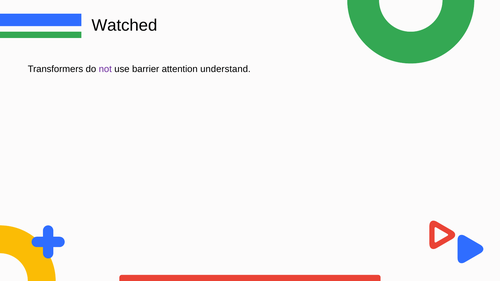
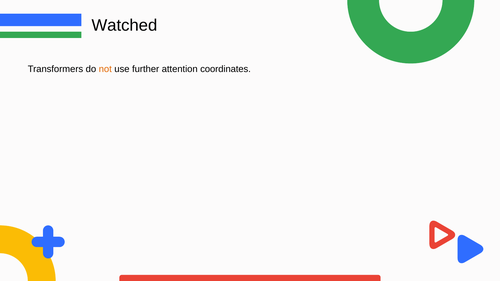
not colour: purple -> orange (105, 69)
barrier: barrier -> further (146, 69)
understand: understand -> coordinates (226, 69)
